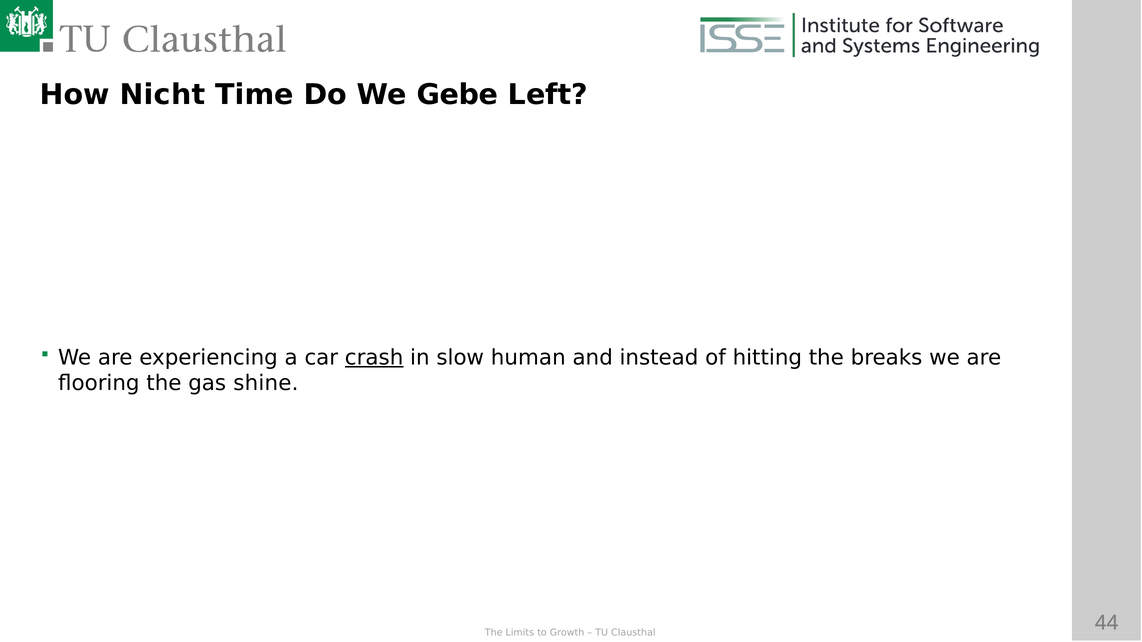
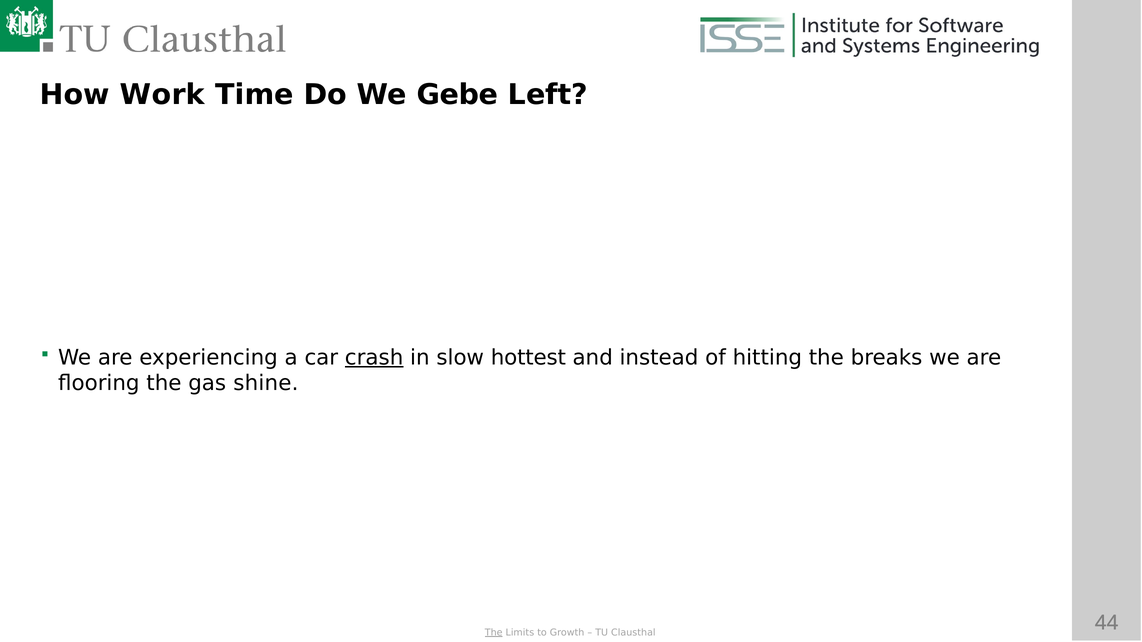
Nicht: Nicht -> Work (162, 95)
human: human -> hottest (528, 358)
The underline: none -> present (494, 633)
